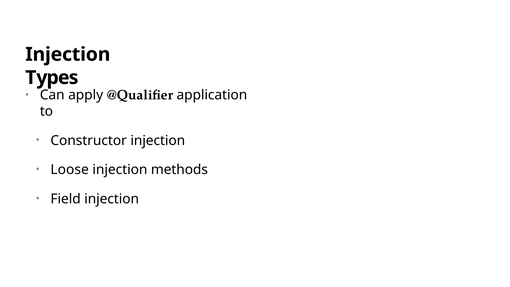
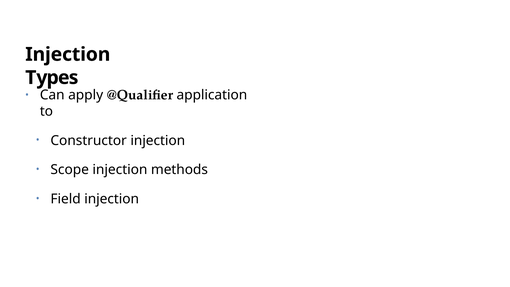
Loose: Loose -> Scope (70, 170)
